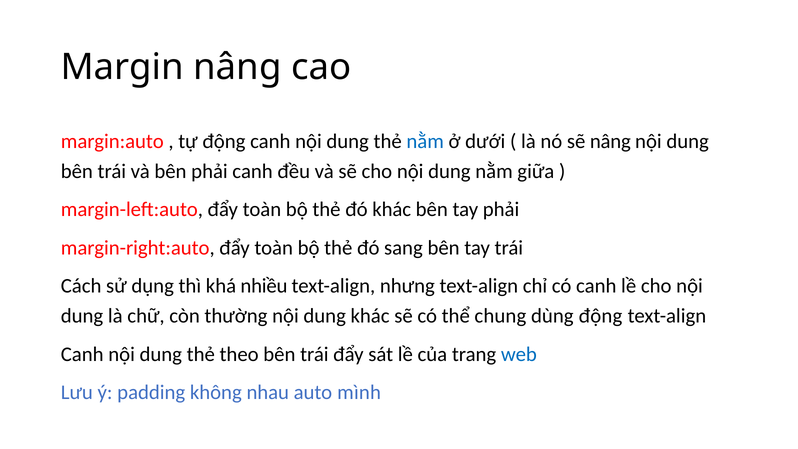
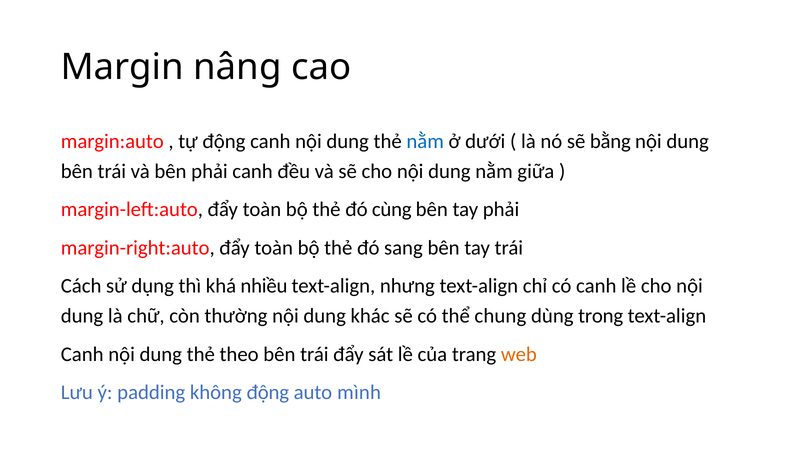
sẽ nâng: nâng -> bằng (610, 141)
đó khác: khác -> cùng (392, 209)
dùng động: động -> trong (601, 316)
web colour: blue -> orange (519, 354)
không nhau: nhau -> động (268, 392)
